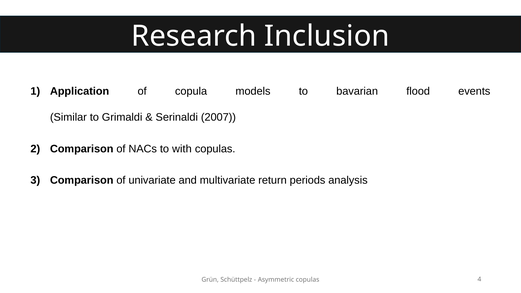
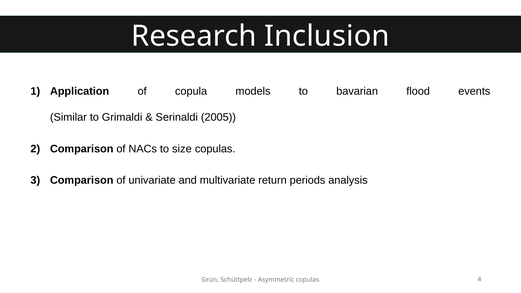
2007: 2007 -> 2005 (218, 117)
with: with -> size (182, 149)
